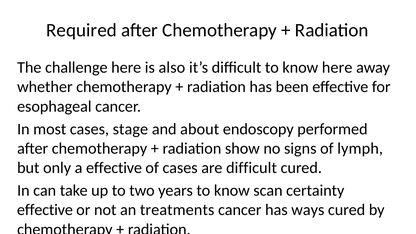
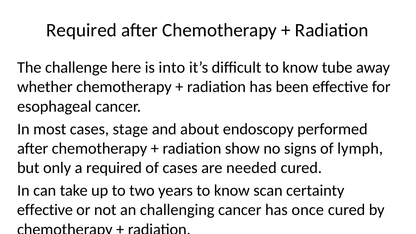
also: also -> into (172, 68)
know here: here -> tube (337, 68)
a effective: effective -> required (114, 168)
are difficult: difficult -> needed (251, 168)
treatments: treatments -> challenging (177, 210)
ways: ways -> once (308, 210)
